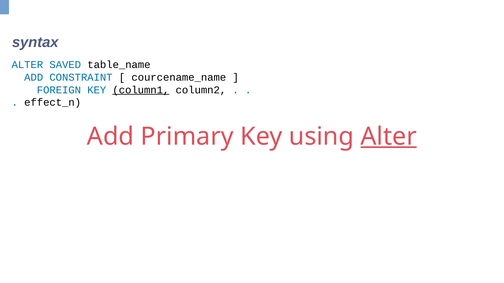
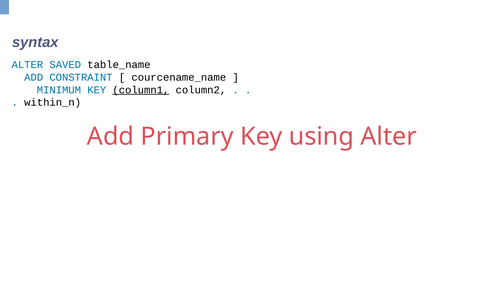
FOREIGN: FOREIGN -> MINIMUM (59, 90)
effect_n: effect_n -> within_n (53, 103)
Alter underline: present -> none (389, 137)
